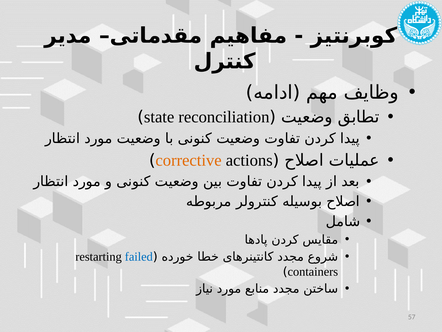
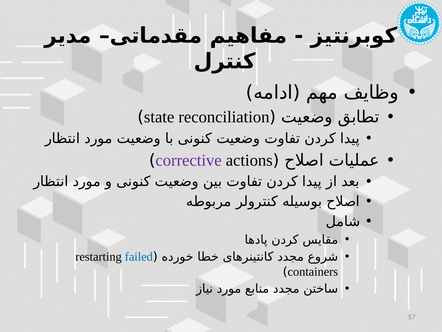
corrective colour: orange -> purple (189, 160)
